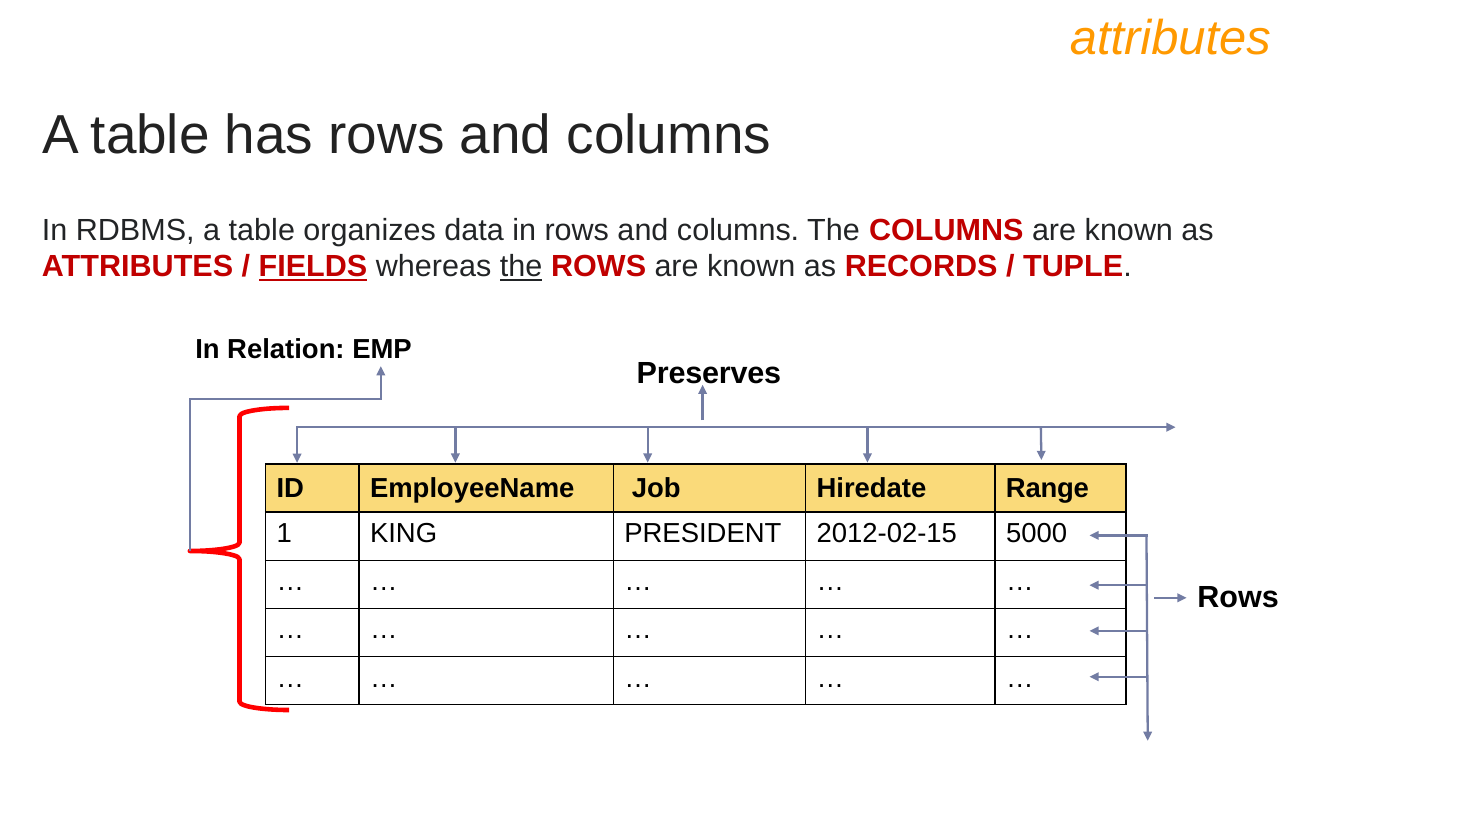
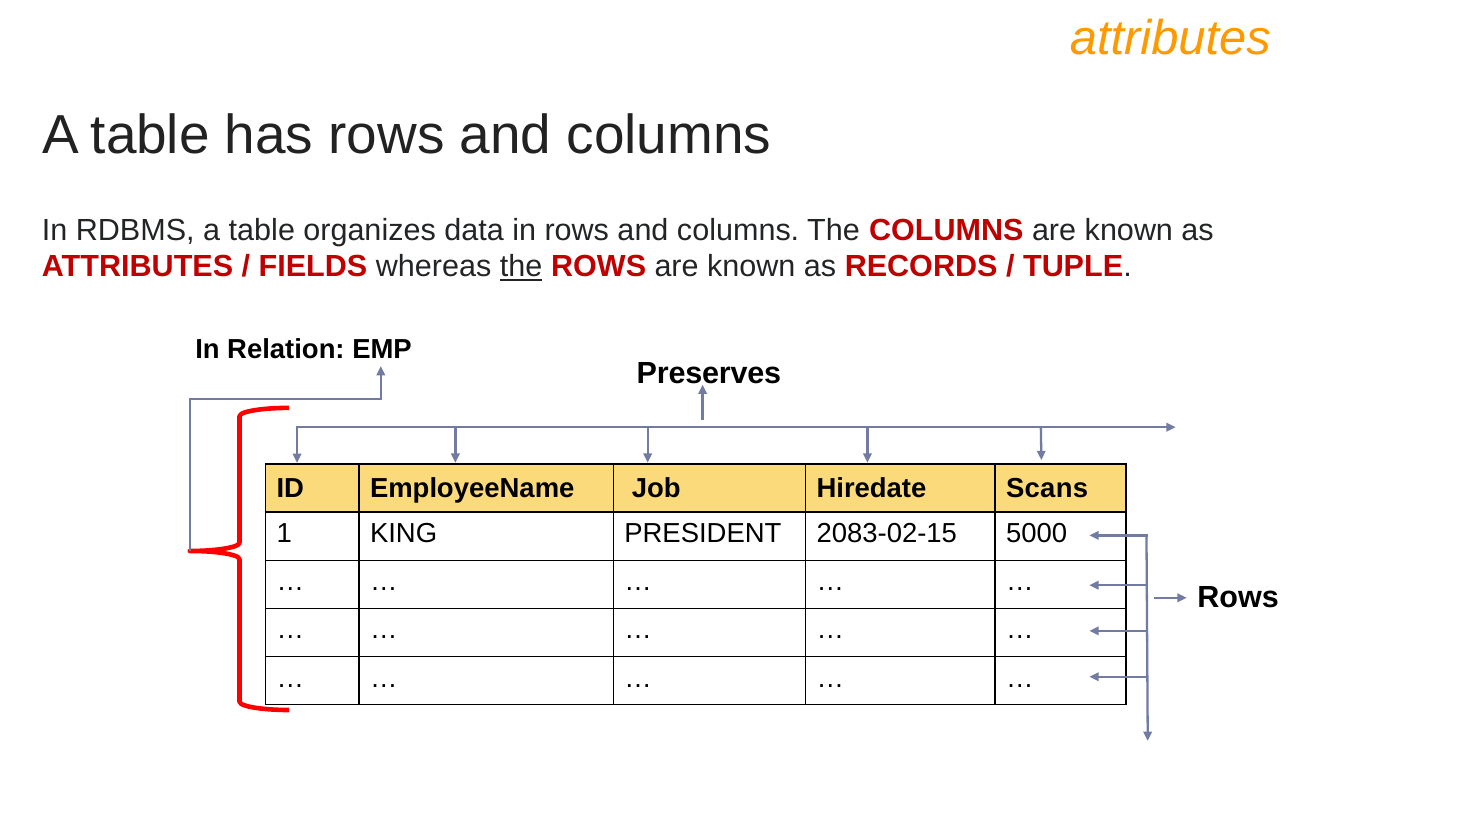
FIELDS underline: present -> none (313, 267)
Range: Range -> Scans (1047, 488)
2012-02-15: 2012-02-15 -> 2083-02-15 (887, 533)
